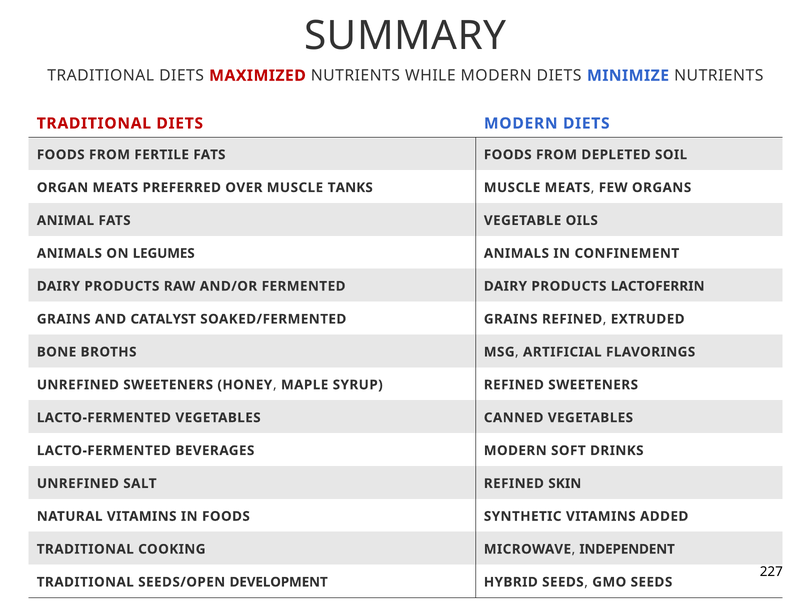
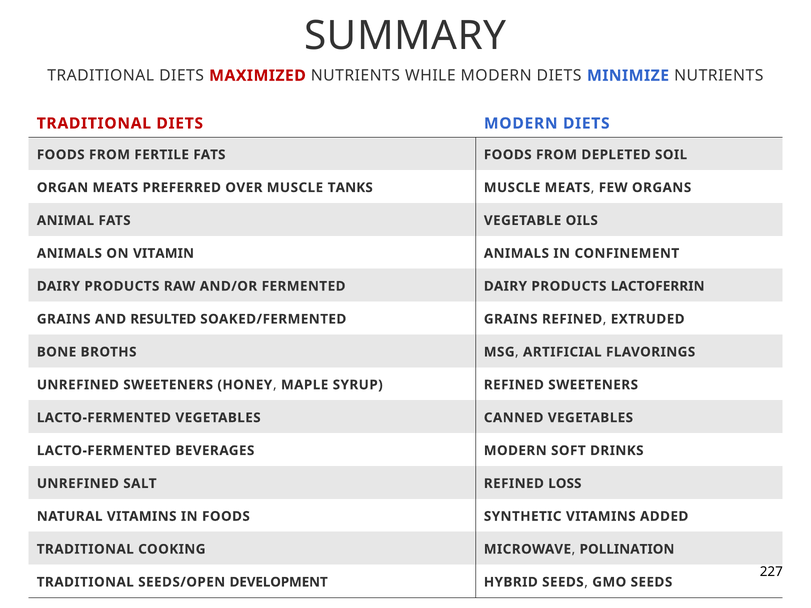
LEGUMES: LEGUMES -> VITAMIN (164, 253)
CATALYST: CATALYST -> RESULTED (163, 319)
SKIN: SKIN -> LOSS (565, 484)
INDEPENDENT: INDEPENDENT -> POLLINATION (627, 549)
